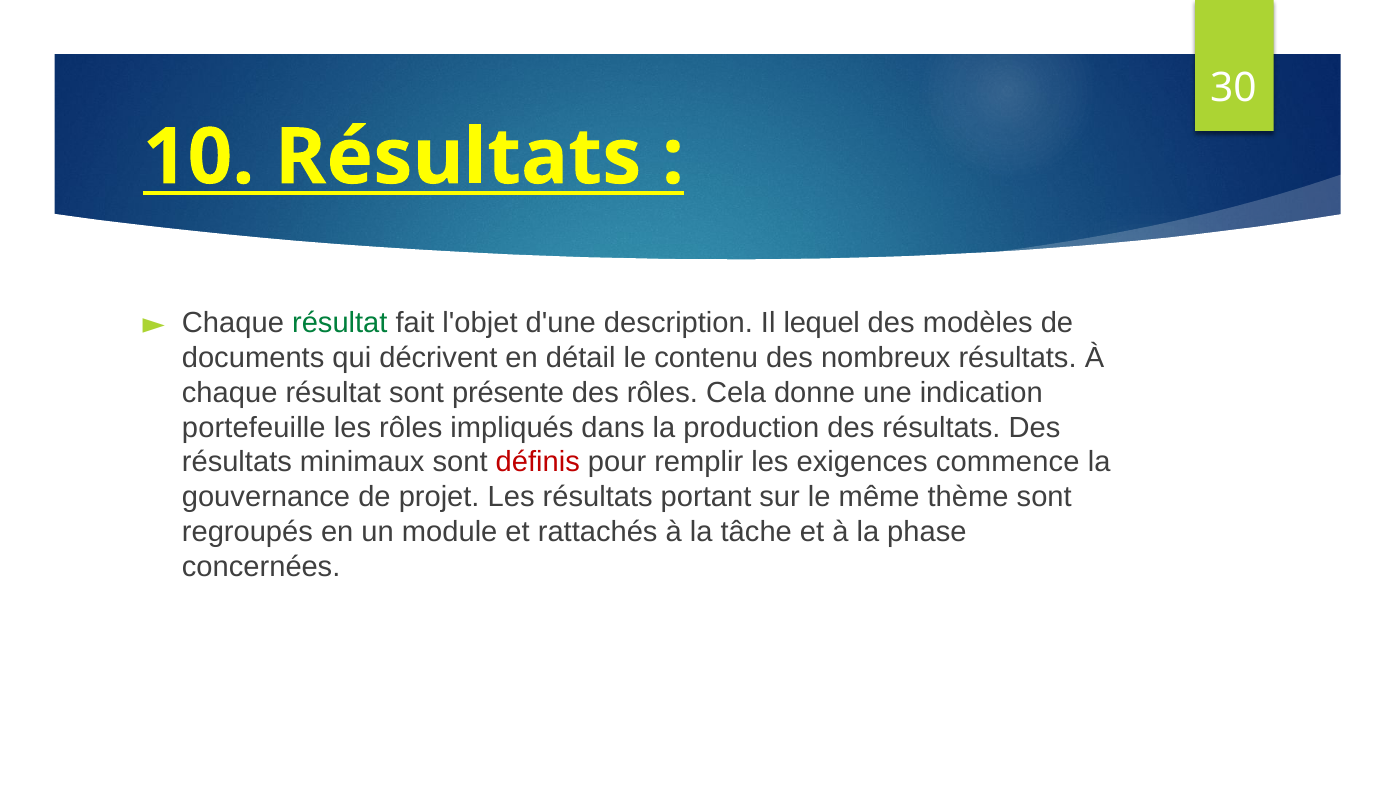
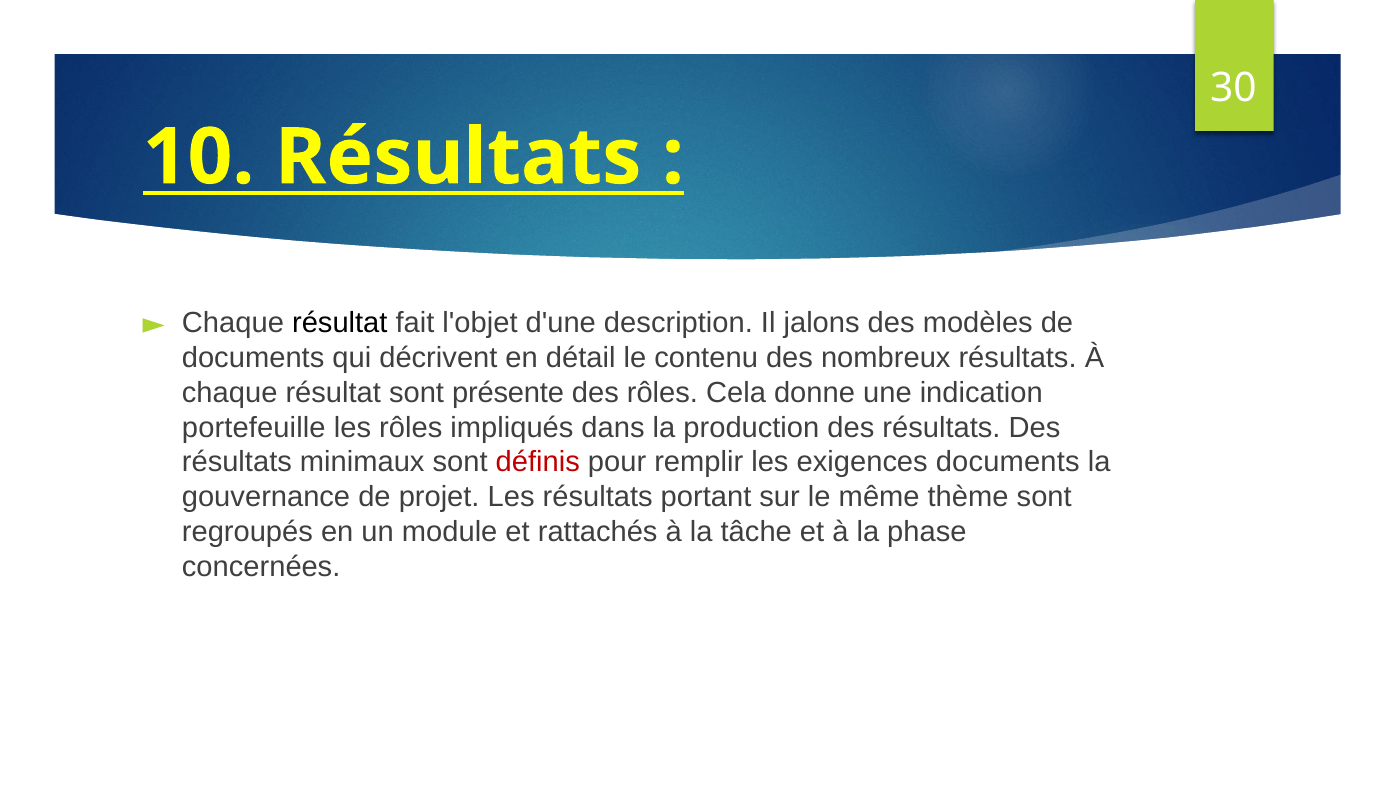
résultat colour: green -> black (340, 323)
lequel: lequel -> jalons (822, 323)
exigences commence: commence -> documents (1008, 462)
